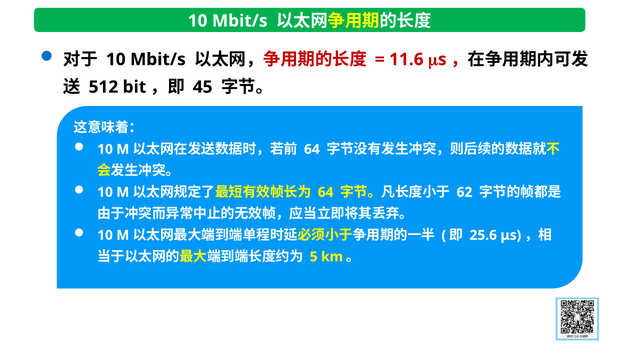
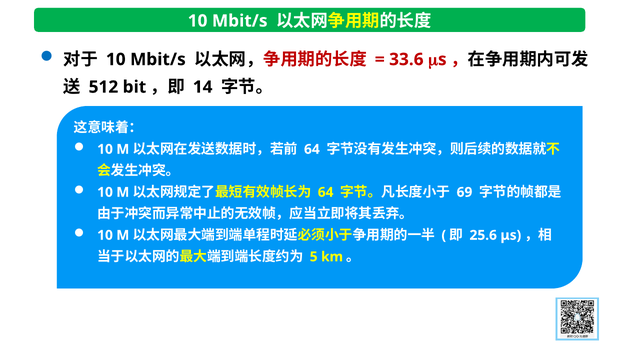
11.6: 11.6 -> 33.6 (406, 59)
45: 45 -> 14 (203, 87)
62: 62 -> 69 (464, 192)
